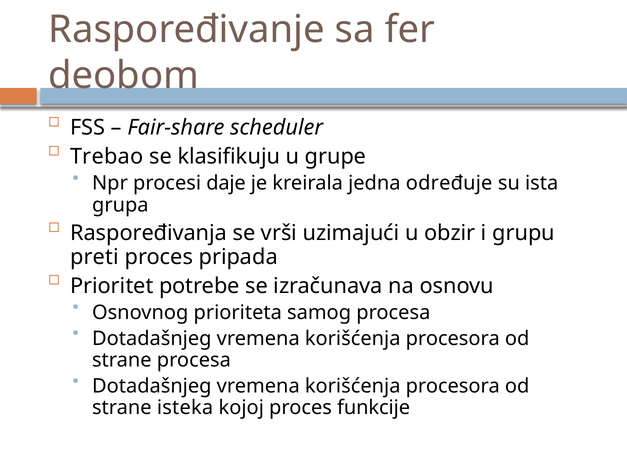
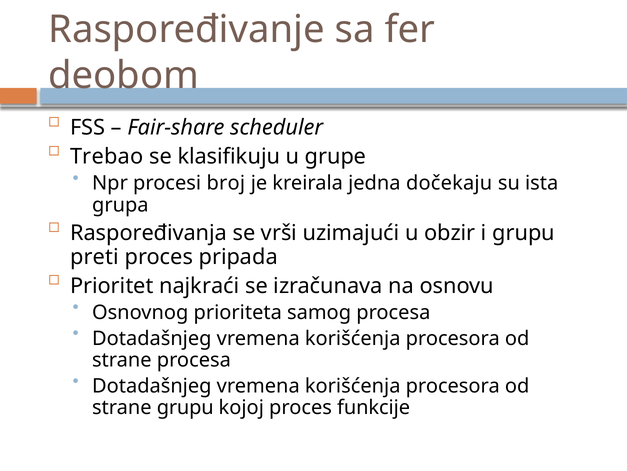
daje: daje -> broj (226, 183)
određuje: određuje -> dočekaju (449, 183)
potrebe: potrebe -> najkraći (199, 285)
strane isteka: isteka -> grupu (185, 407)
